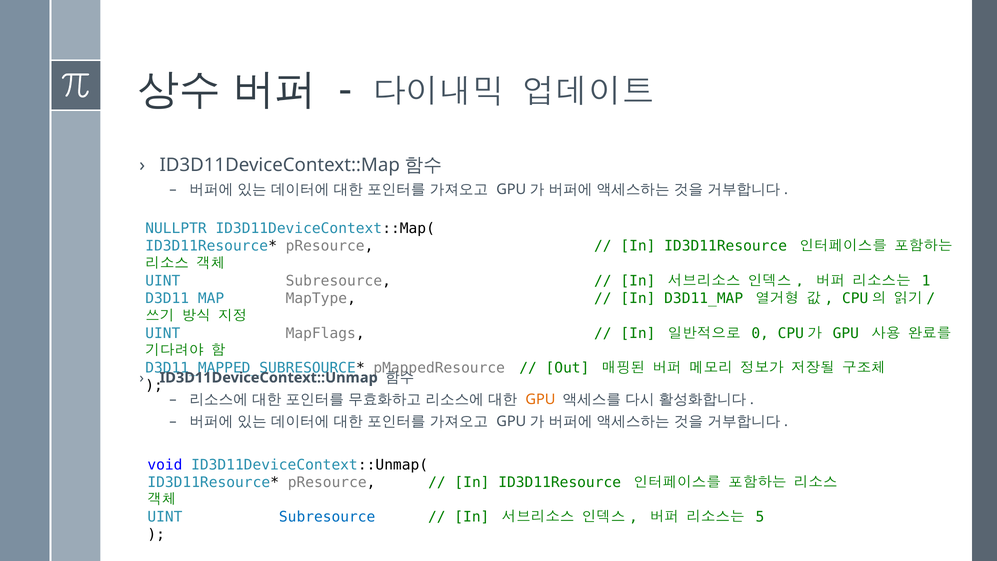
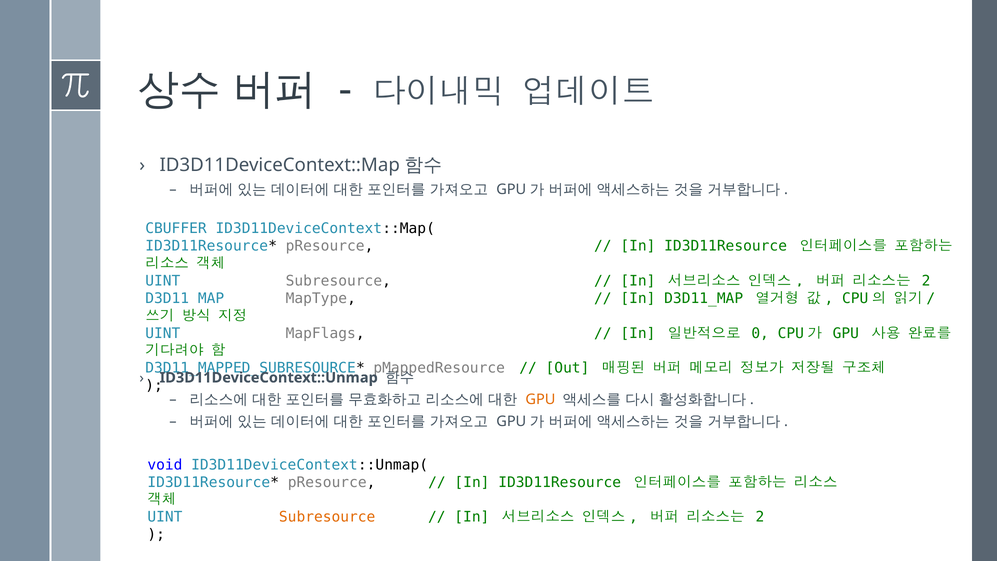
NULLPTR: NULLPTR -> CBUFFER (176, 228)
1: 1 -> 2 (926, 281)
Subresource colour: blue -> orange (327, 517)
5: 5 -> 2 (760, 517)
